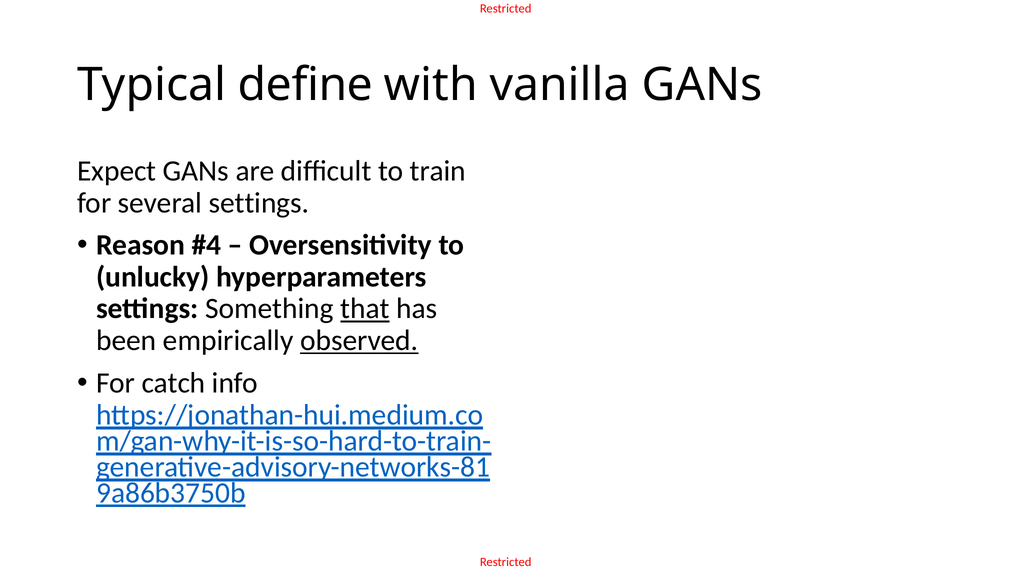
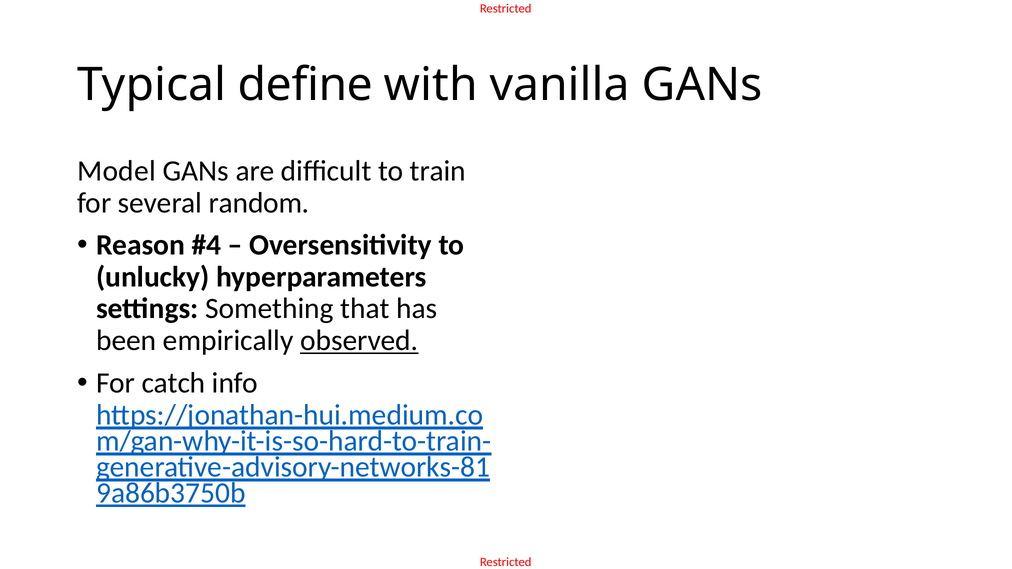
Expect: Expect -> Model (117, 171)
several settings: settings -> random (259, 203)
that underline: present -> none (365, 309)
